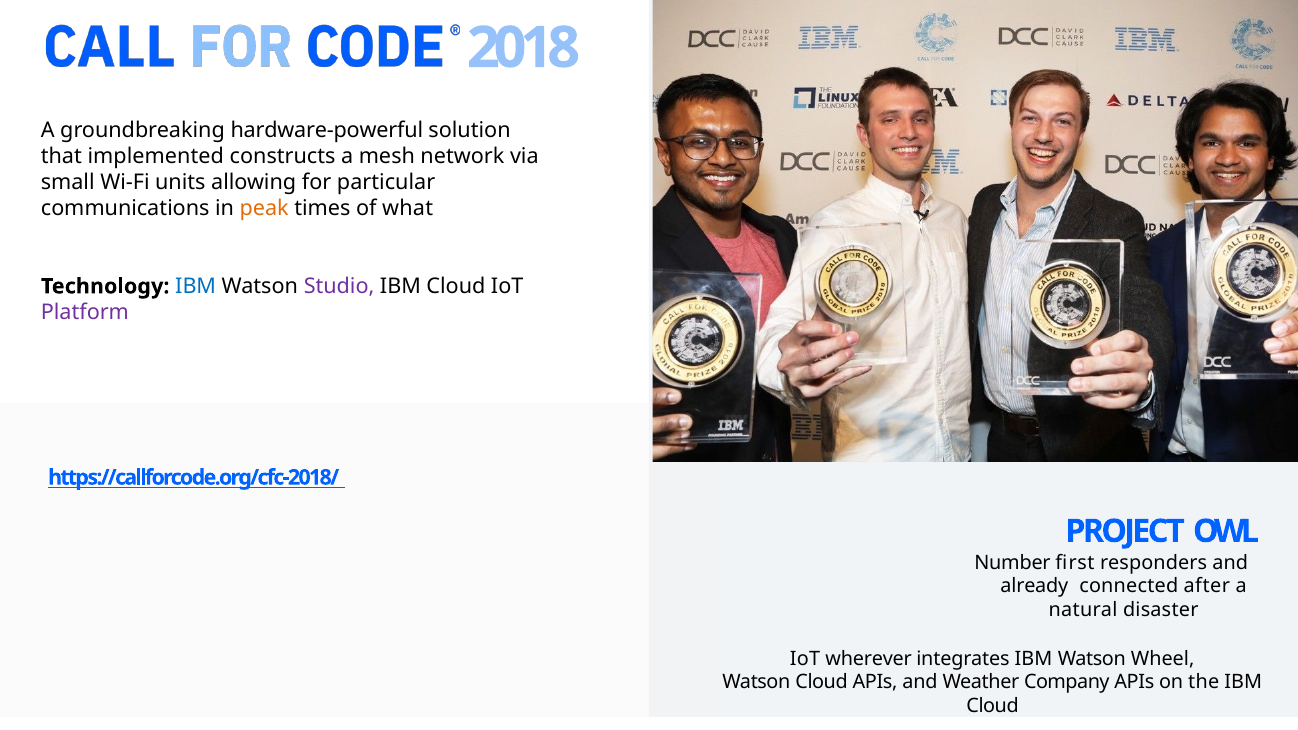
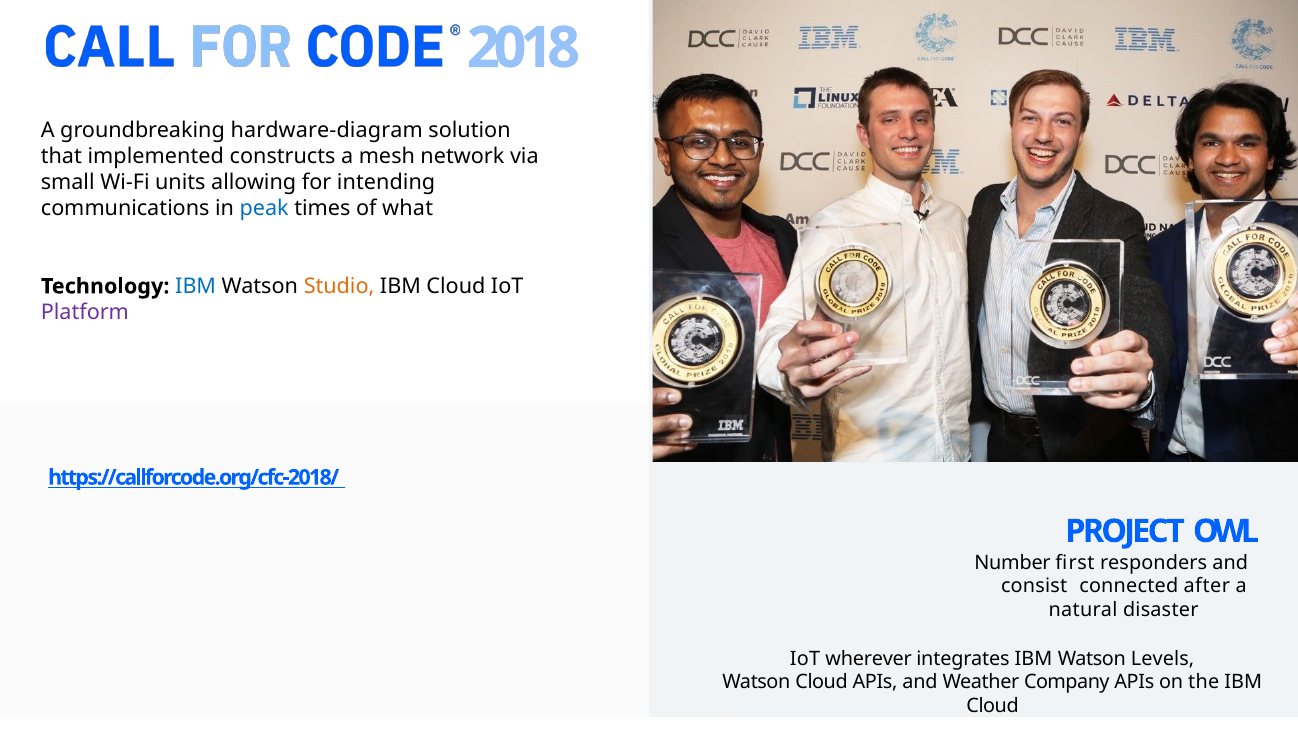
hardware-powerful: hardware-powerful -> hardware-diagram (327, 131)
particular: particular -> intending (386, 183)
peak colour: orange -> blue (264, 209)
Studio colour: purple -> orange (339, 286)
already: already -> consist (1034, 586)
Wheel: Wheel -> Levels (1163, 659)
